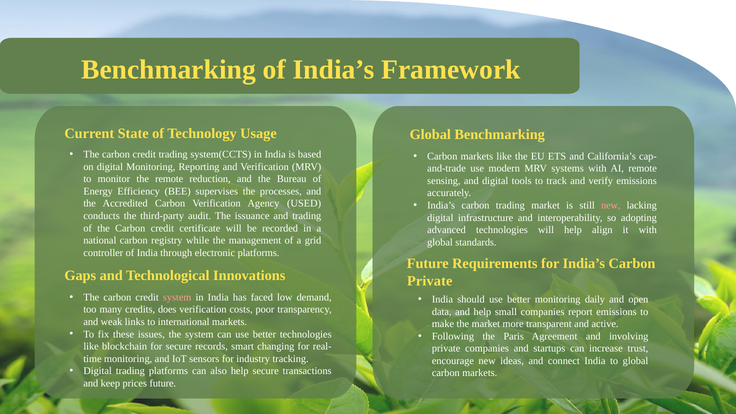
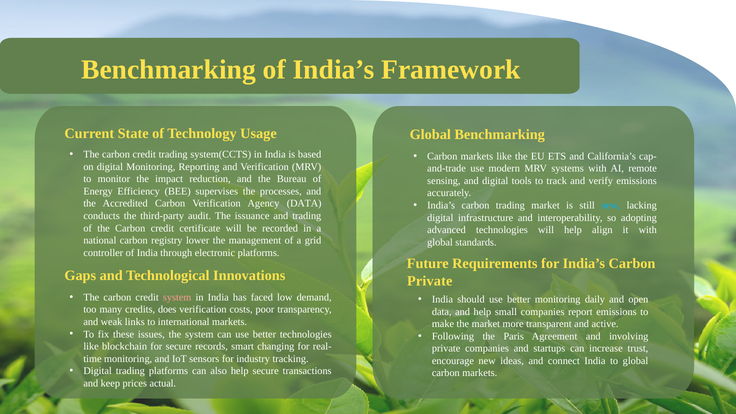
the remote: remote -> impact (169, 179)
Agency USED: USED -> DATA (304, 204)
new colour: pink -> light blue (611, 205)
while: while -> lower (198, 240)
prices future: future -> actual (163, 383)
